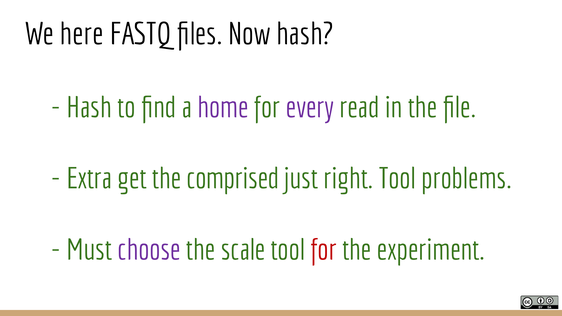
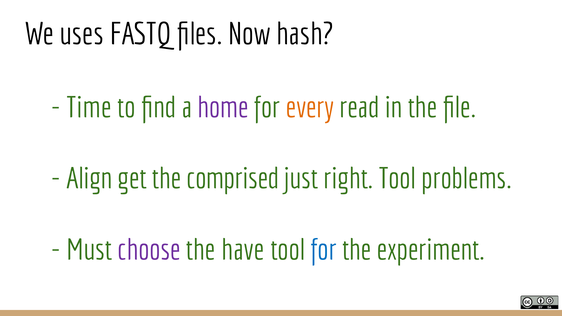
here: here -> uses (82, 34)
Hash: Hash -> Time (89, 108)
every colour: purple -> orange (310, 108)
Extra: Extra -> Align (89, 179)
scale: scale -> have (243, 250)
for colour: red -> blue (324, 250)
